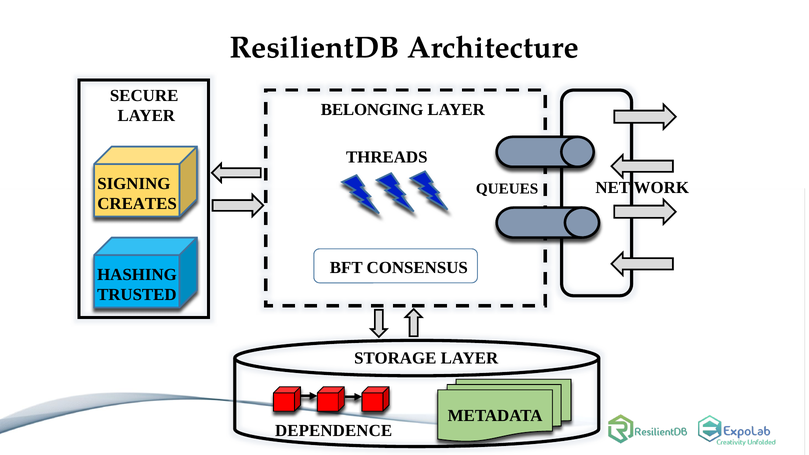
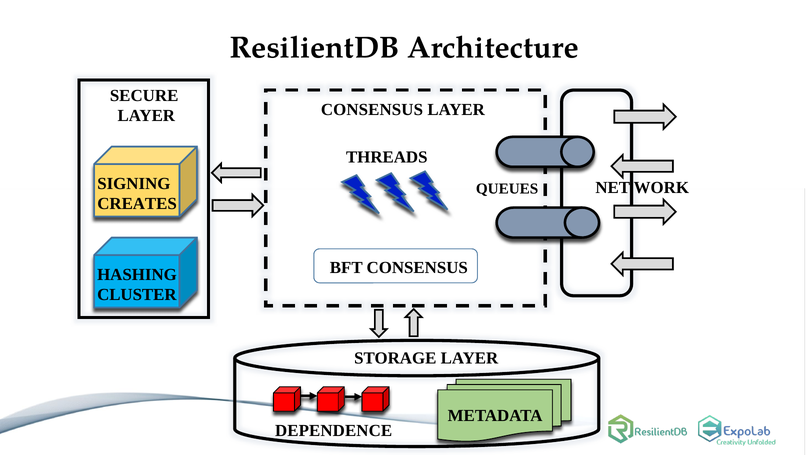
BELONGING: BELONGING -> CONSENSUS (372, 110)
TRUSTED: TRUSTED -> CLUSTER (137, 295)
